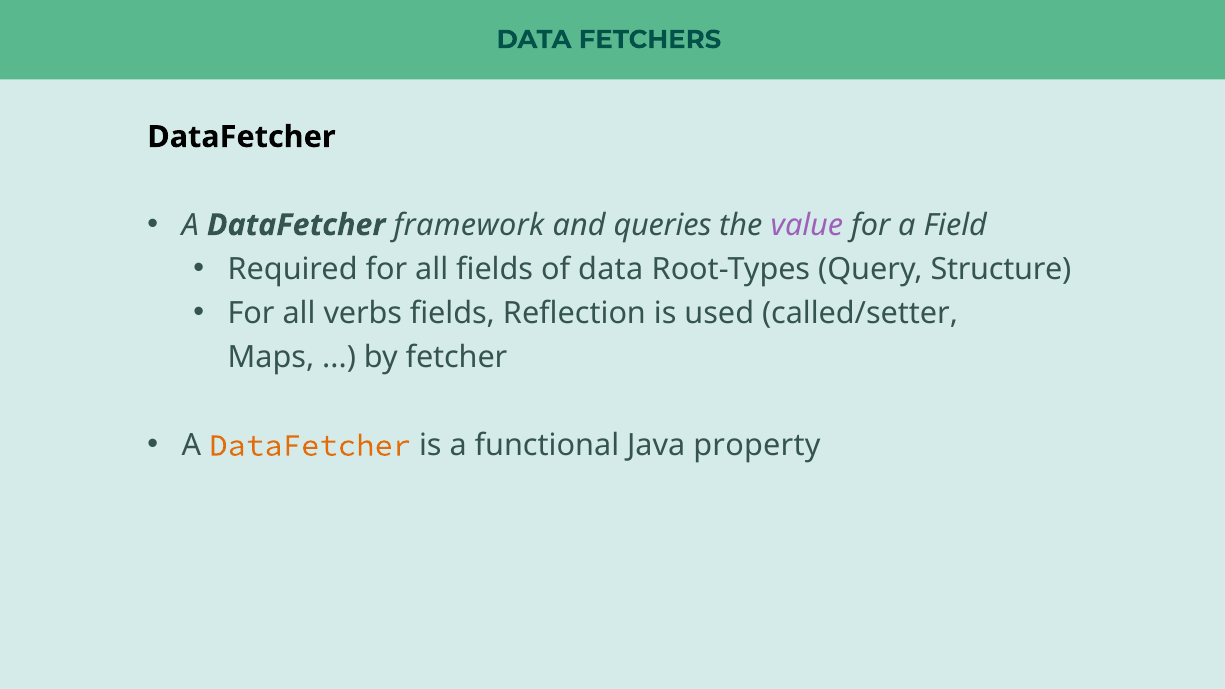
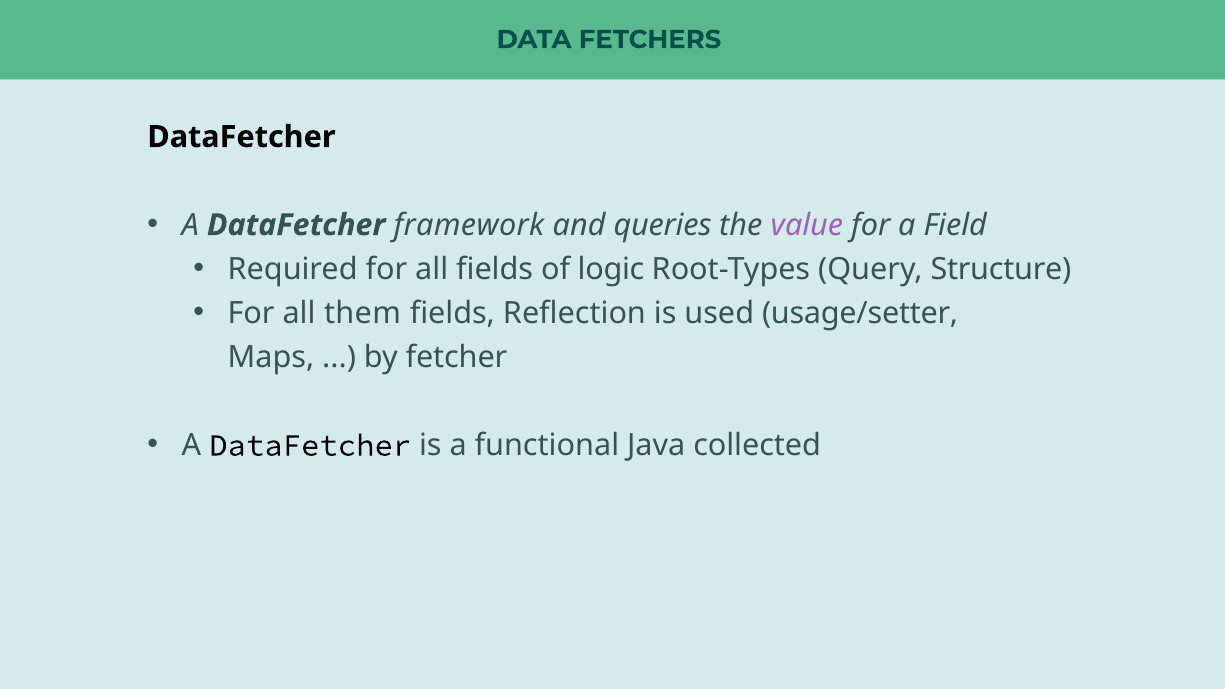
of data: data -> logic (611, 269)
verbs: verbs -> them (363, 313)
called/setter: called/setter -> usage/setter (860, 313)
DataFetcher colour: orange -> black (310, 446)
property: property -> collected (757, 446)
